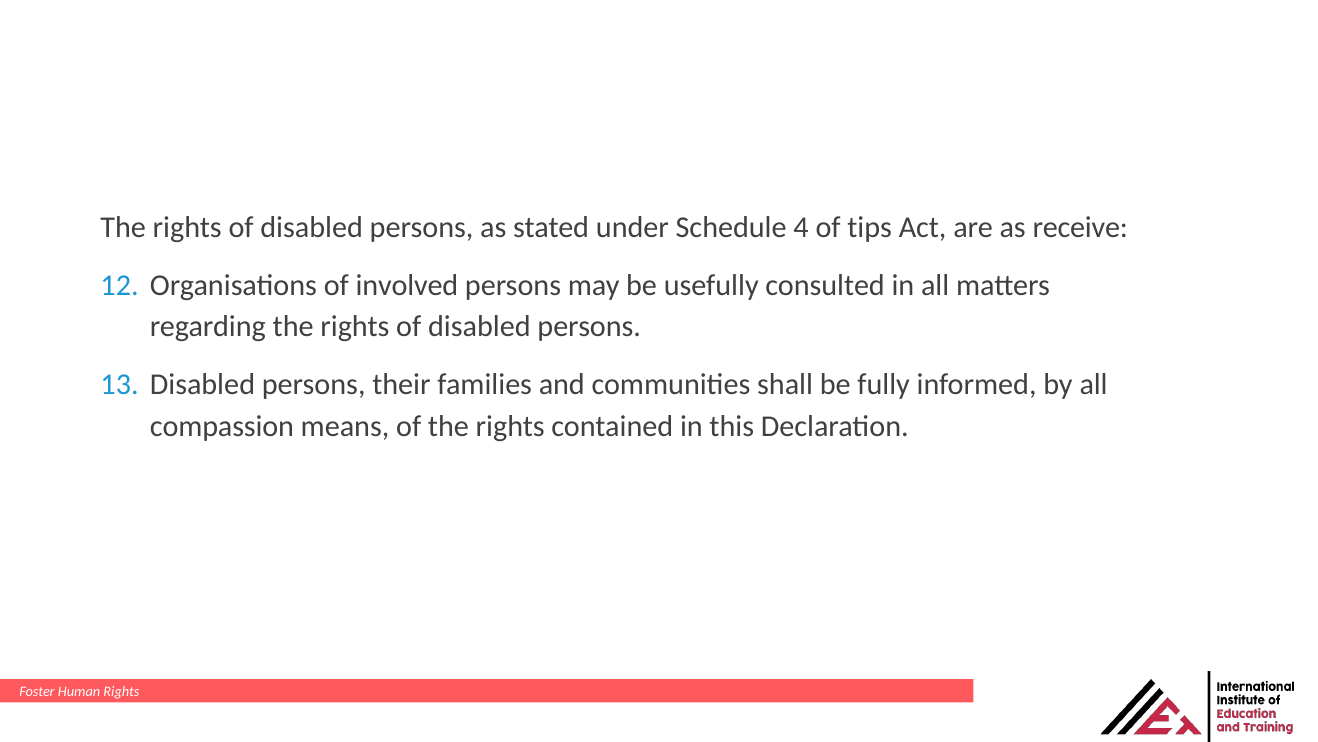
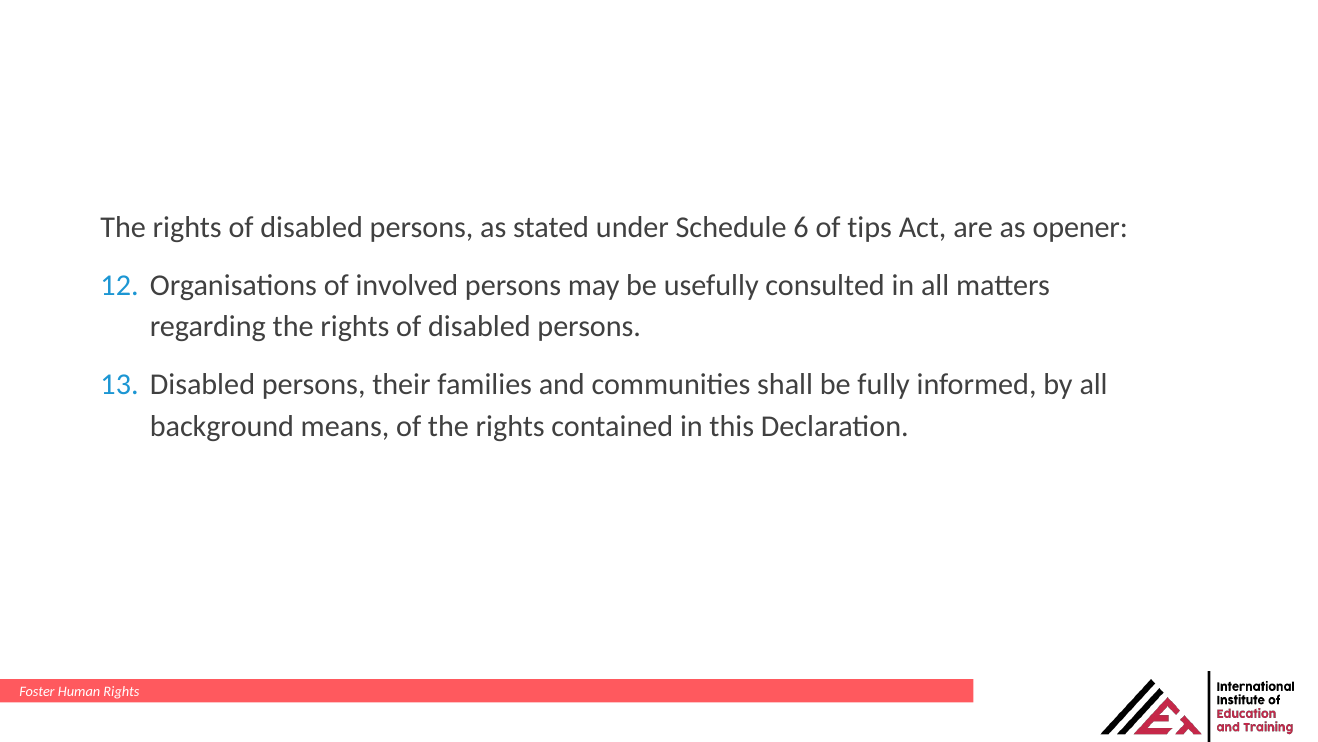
4: 4 -> 6 (801, 228)
receive: receive -> opener (1080, 228)
compassion: compassion -> background (222, 426)
